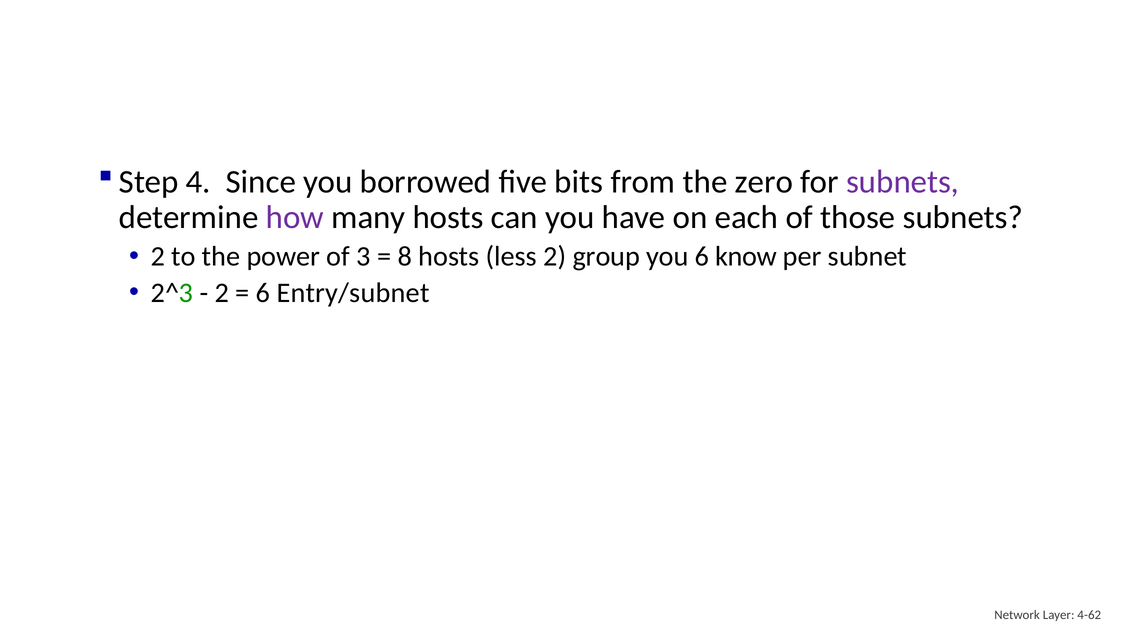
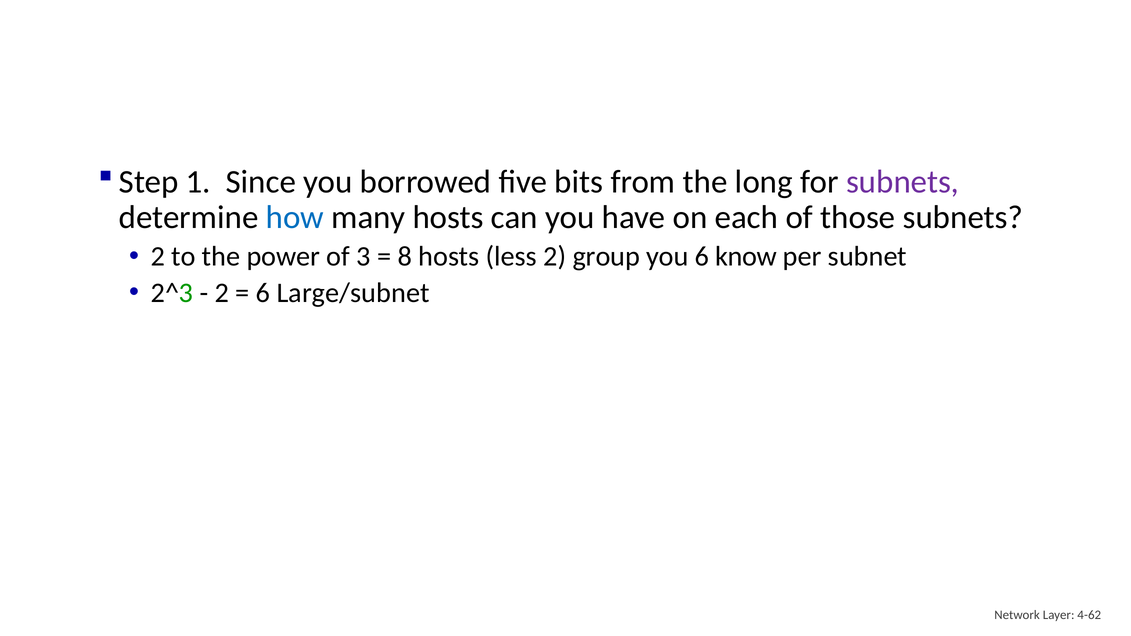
4: 4 -> 1 (198, 182)
zero: zero -> long (764, 182)
how colour: purple -> blue (295, 217)
Entry/subnet: Entry/subnet -> Large/subnet (353, 293)
